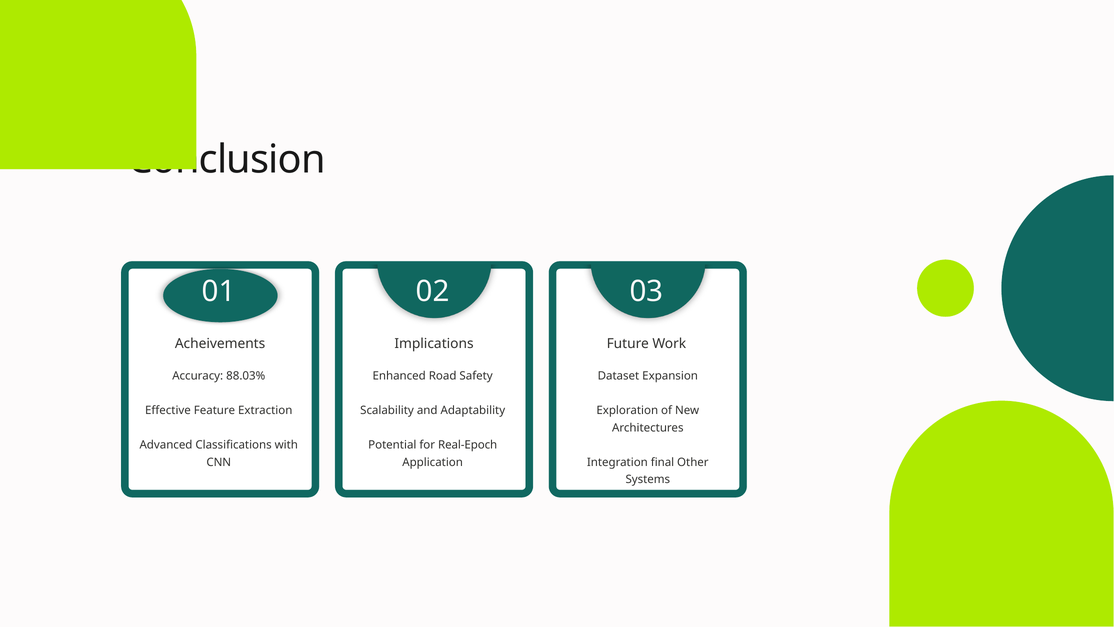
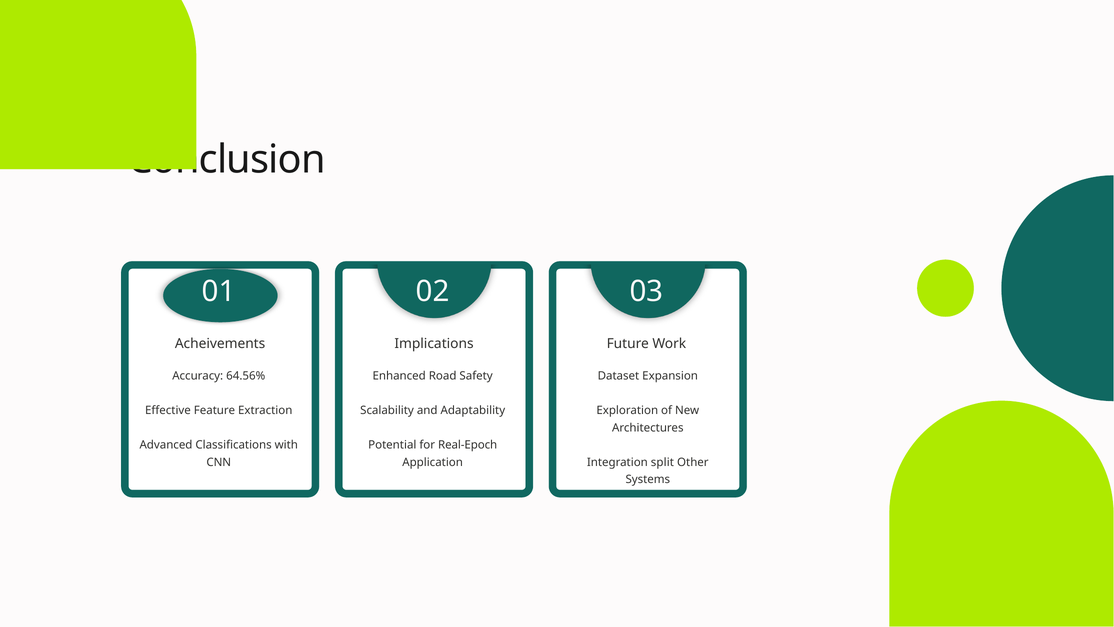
88.03%: 88.03% -> 64.56% (246, 376)
final: final -> split (662, 462)
